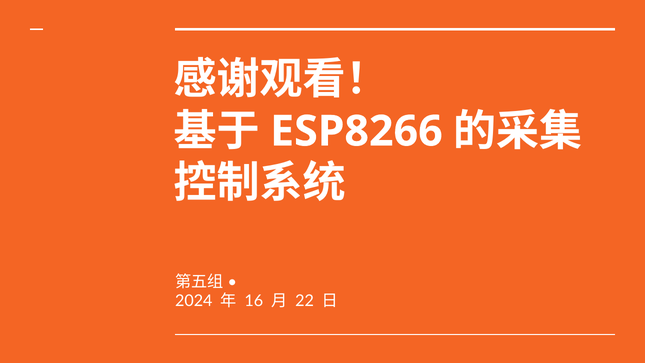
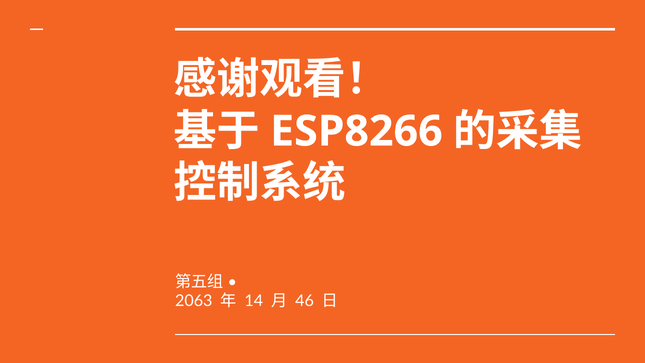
2024: 2024 -> 2063 (194, 301)
16: 16 -> 14 (254, 301)
22: 22 -> 46 (305, 301)
